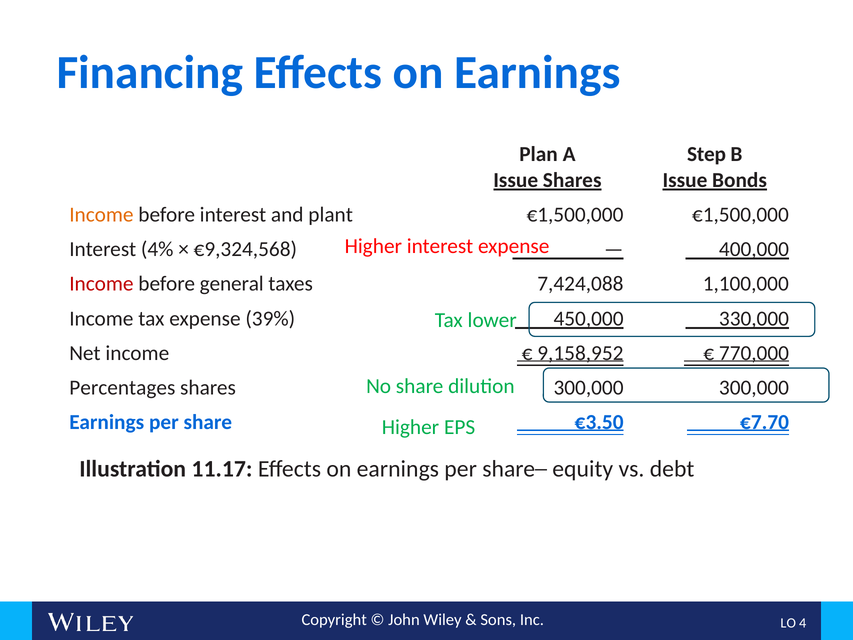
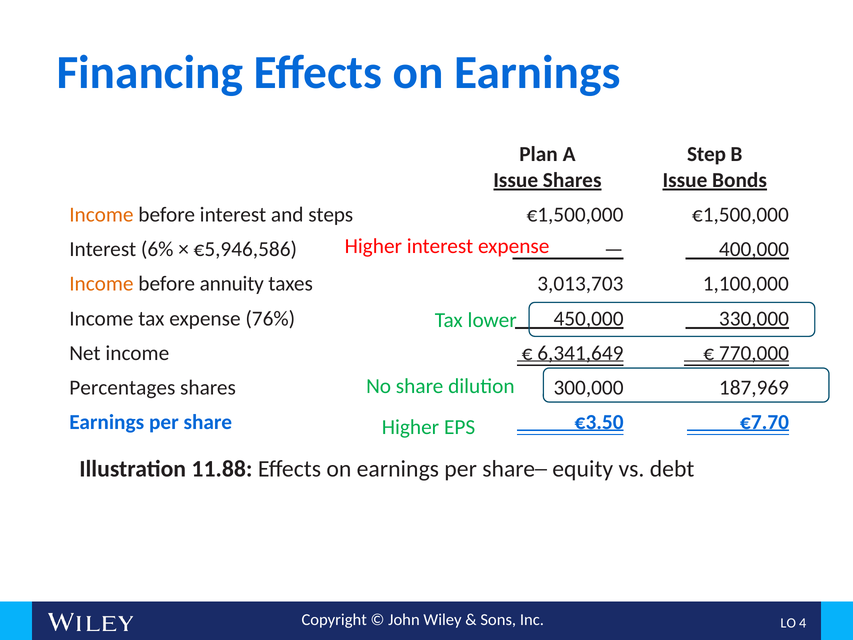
plant: plant -> steps (331, 215)
4%: 4% -> 6% (157, 249)
€9,324,568: €9,324,568 -> €5,946,586 (245, 249)
Income colour: red -> orange (101, 284)
general: general -> annuity (232, 284)
7,424,088: 7,424,088 -> 3,013,703 (580, 284)
39%: 39% -> 76% (270, 318)
9,158,952: 9,158,952 -> 6,341,649 (580, 353)
300,000 300,000: 300,000 -> 187,969 (754, 388)
11.17: 11.17 -> 11.88 (222, 469)
